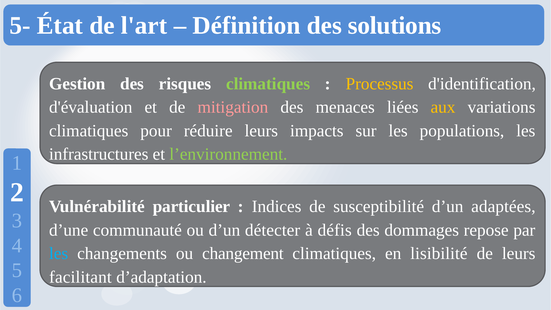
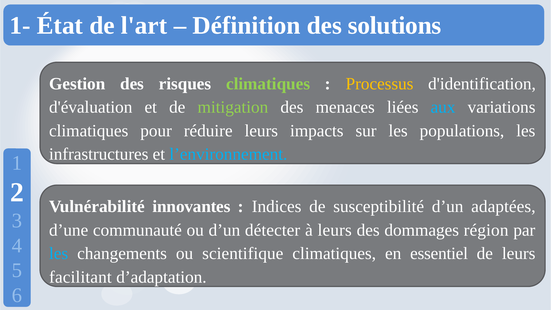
5-: 5- -> 1- (20, 25)
mitigation colour: pink -> light green (233, 107)
aux colour: yellow -> light blue (443, 107)
l’environnement colour: light green -> light blue (228, 154)
particulier: particulier -> innovantes (192, 206)
à défis: défis -> leurs (335, 230)
repose: repose -> région (486, 230)
changement: changement -> scientifique (243, 254)
lisibilité: lisibilité -> essentiel (439, 254)
